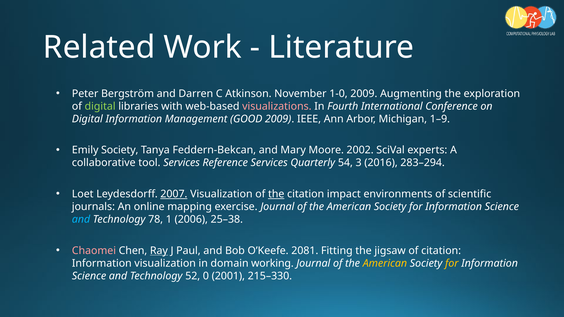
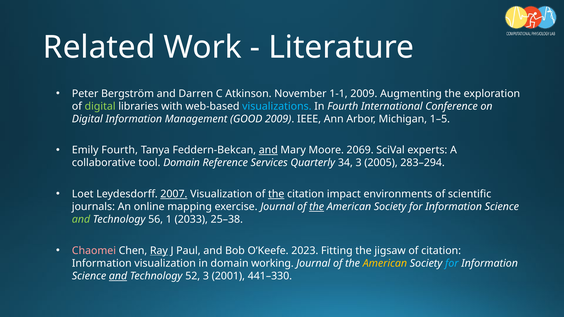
1-0: 1-0 -> 1-1 (338, 94)
visualizations colour: pink -> light blue (277, 106)
1–9: 1–9 -> 1–5 (440, 119)
Emily Society: Society -> Fourth (120, 150)
and underline: none -> present (268, 150)
2002: 2002 -> 2069 (360, 150)
tool Services: Services -> Domain (182, 163)
54: 54 -> 34 (345, 163)
2016: 2016 -> 2005 (381, 163)
the underline: none -> present (317, 207)
and colour: light blue -> light green (81, 220)
78: 78 -> 56 (156, 220)
2006: 2006 -> 2033 (191, 220)
2081: 2081 -> 2023 (305, 251)
for colour: yellow -> light blue (452, 264)
and underline: none -> present (118, 276)
52 0: 0 -> 3 (206, 276)
215–330: 215–330 -> 441–330 (270, 276)
